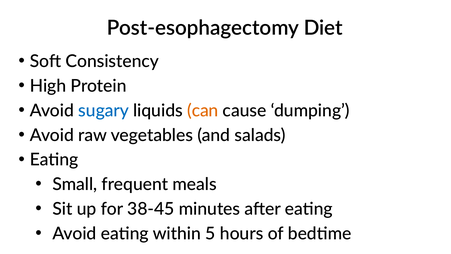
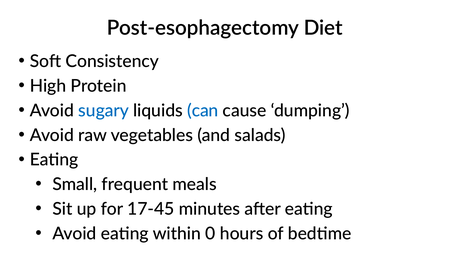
can colour: orange -> blue (203, 111)
38-45: 38-45 -> 17-45 (151, 209)
5: 5 -> 0 (210, 233)
